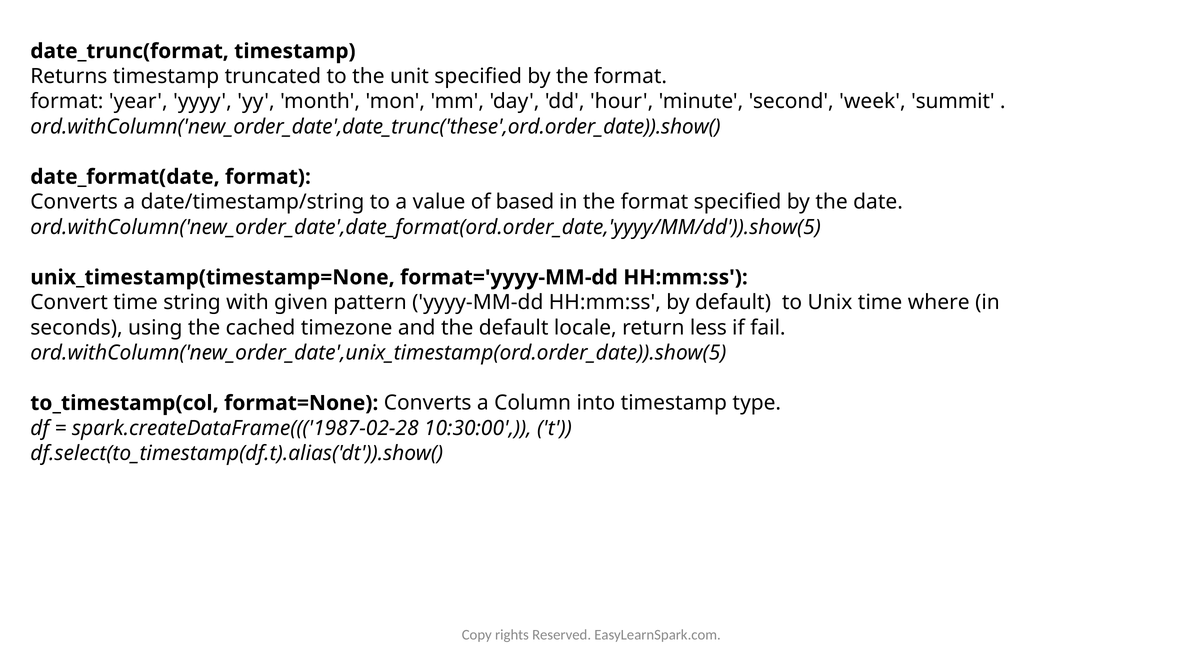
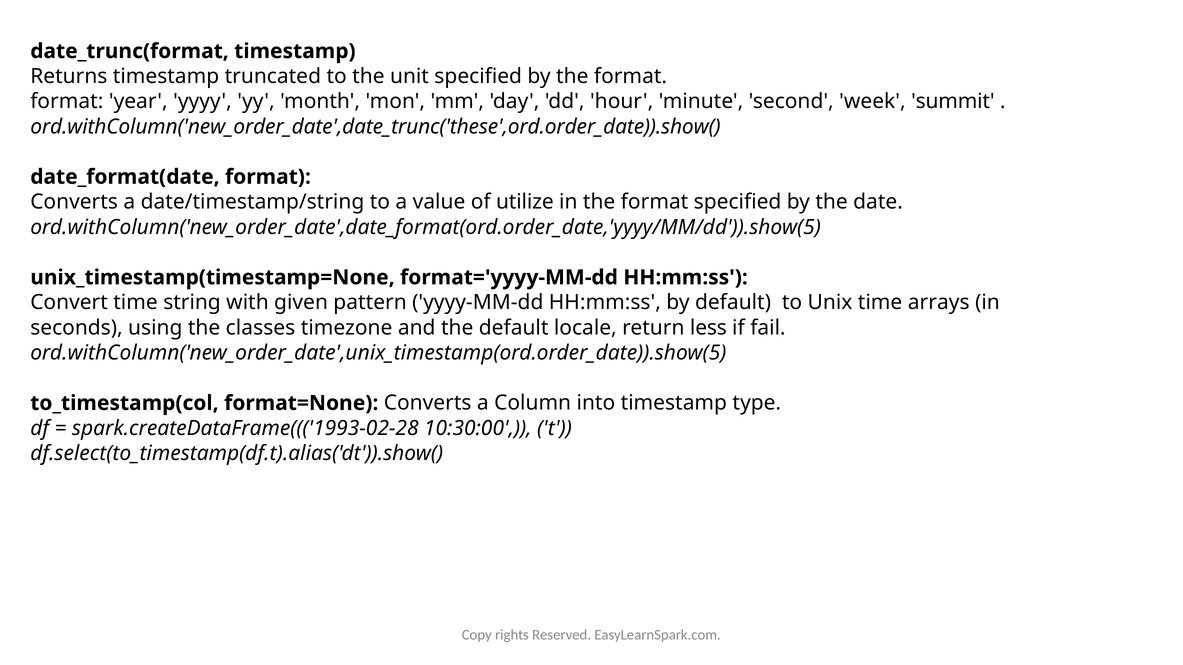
based: based -> utilize (525, 202)
where: where -> arrays (939, 303)
cached: cached -> classes (261, 328)
spark.createDataFrame((('1987-02-28: spark.createDataFrame((('1987-02-28 -> spark.createDataFrame((('1993-02-28 (245, 428)
